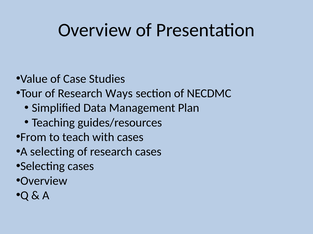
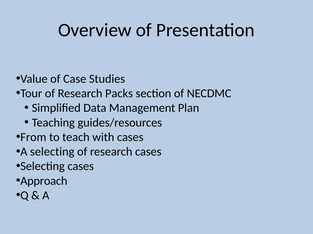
Ways: Ways -> Packs (119, 94)
Overview: Overview -> Approach (44, 181)
